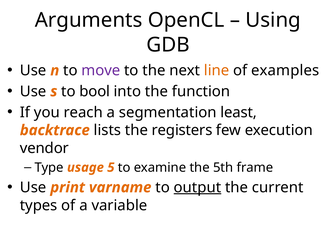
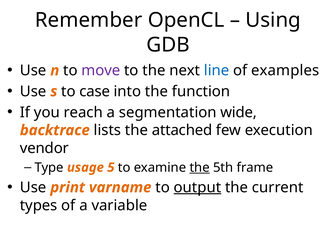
Arguments: Arguments -> Remember (89, 20)
line colour: orange -> blue (217, 70)
bool: bool -> case (95, 91)
least: least -> wide (239, 112)
registers: registers -> attached (182, 130)
the underline: none -> present (200, 167)
